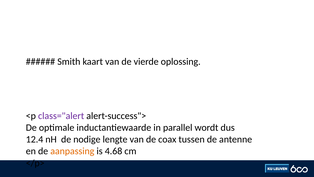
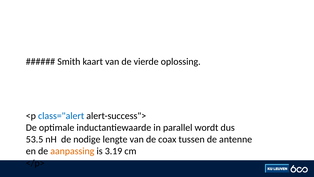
class="alert colour: purple -> blue (61, 116)
12.4: 12.4 -> 53.5 (35, 139)
4.68: 4.68 -> 3.19 (114, 151)
